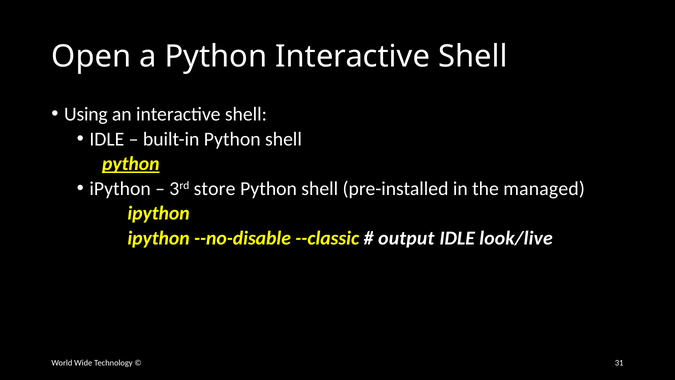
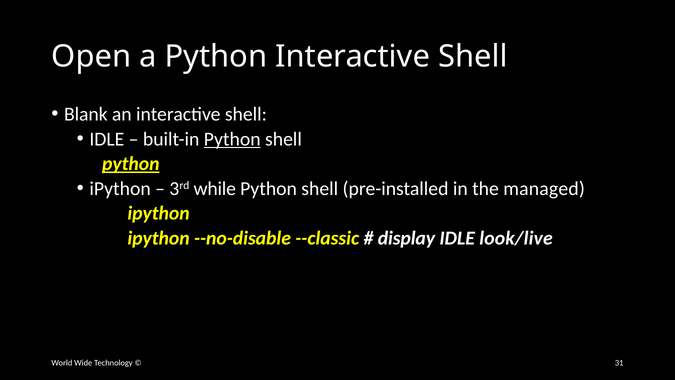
Using: Using -> Blank (86, 114)
Python underline: none -> present (232, 139)
store: store -> while (215, 188)
output: output -> display (406, 238)
